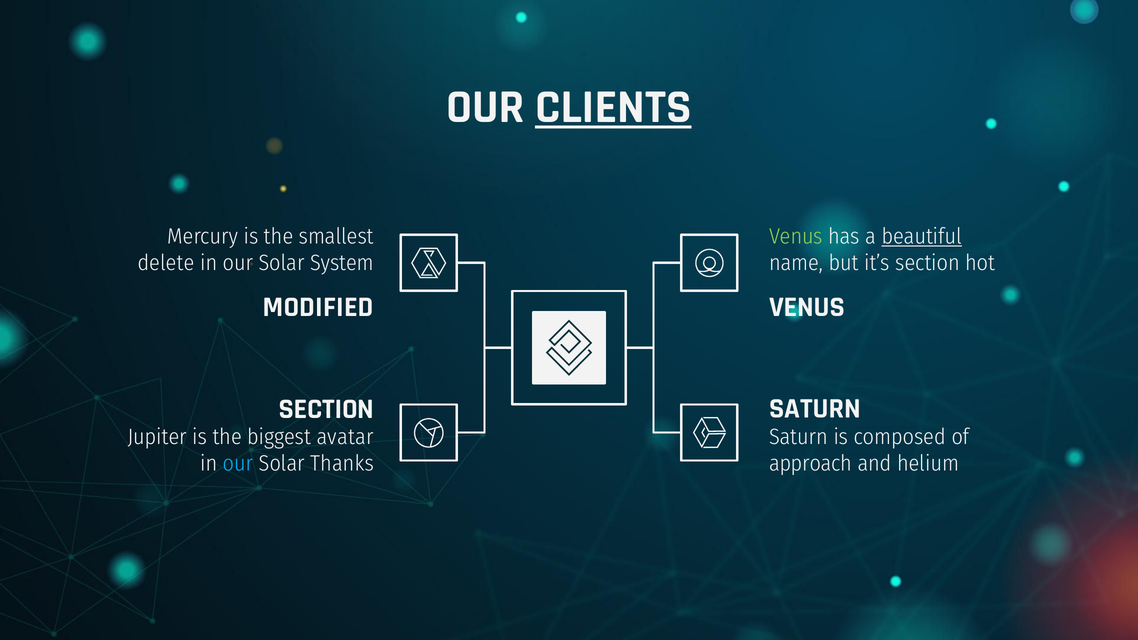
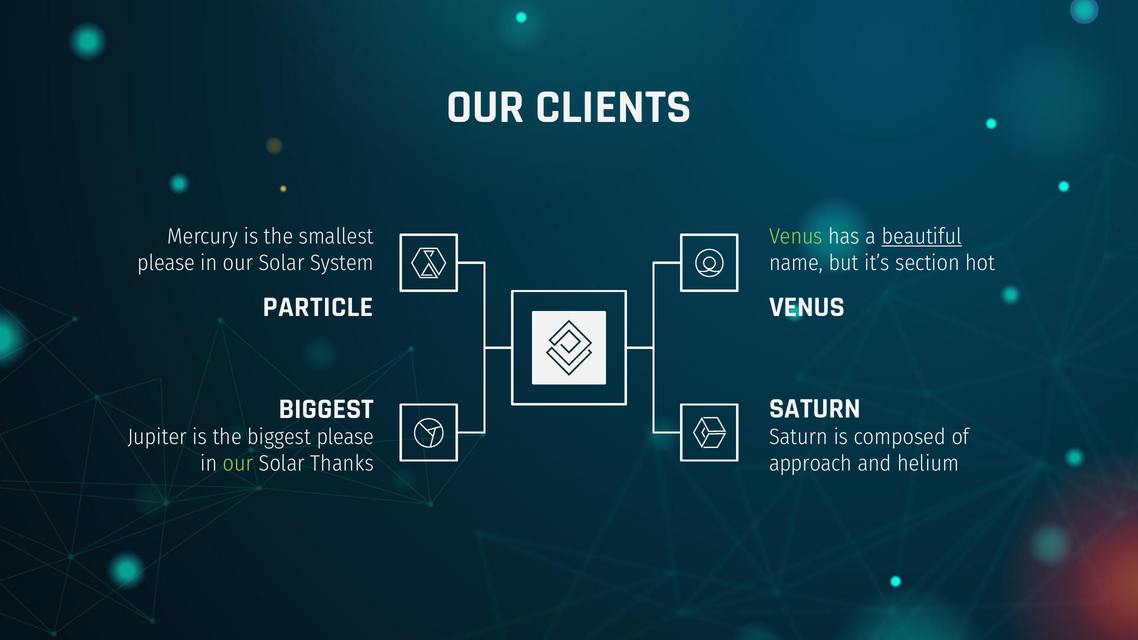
CLIENTS underline: present -> none (613, 107)
delete: delete -> please (166, 263)
MODIFIED: MODIFIED -> PARTICLE (318, 307)
SECTION: SECTION -> BIGGEST (326, 409)
biggest avatar: avatar -> please (345, 437)
our colour: light blue -> light green (238, 464)
